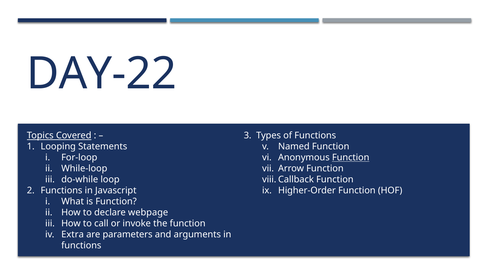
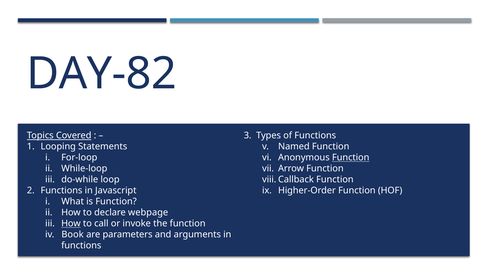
DAY-22: DAY-22 -> DAY-82 (102, 74)
How underline: none -> present (71, 224)
Extra: Extra -> Book (73, 235)
